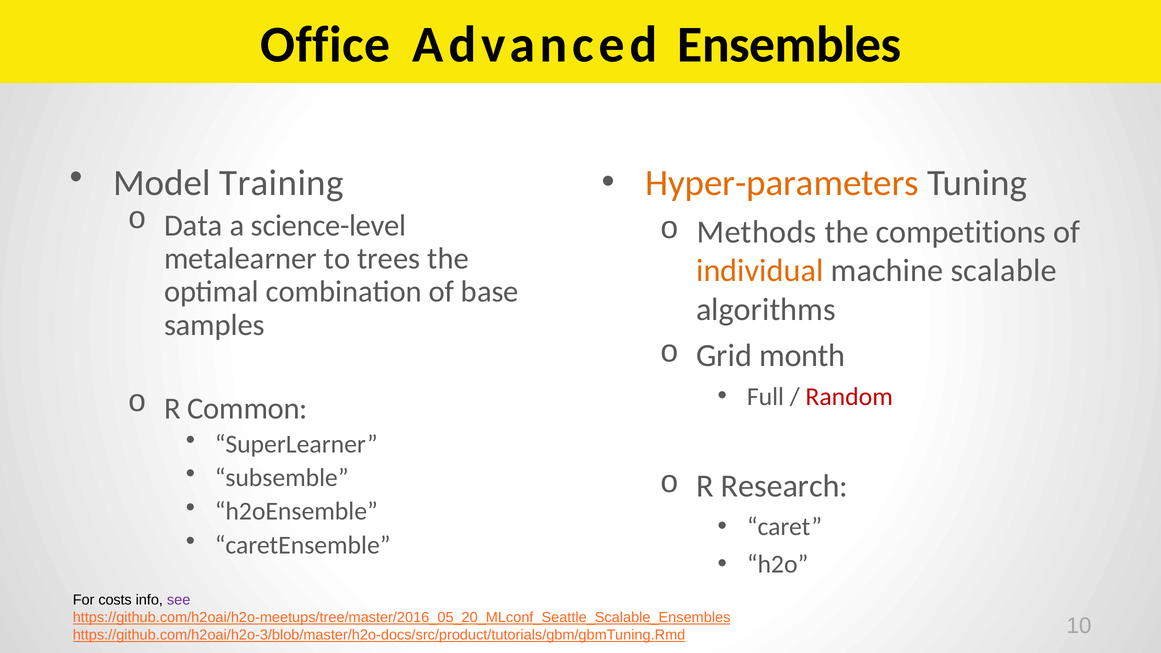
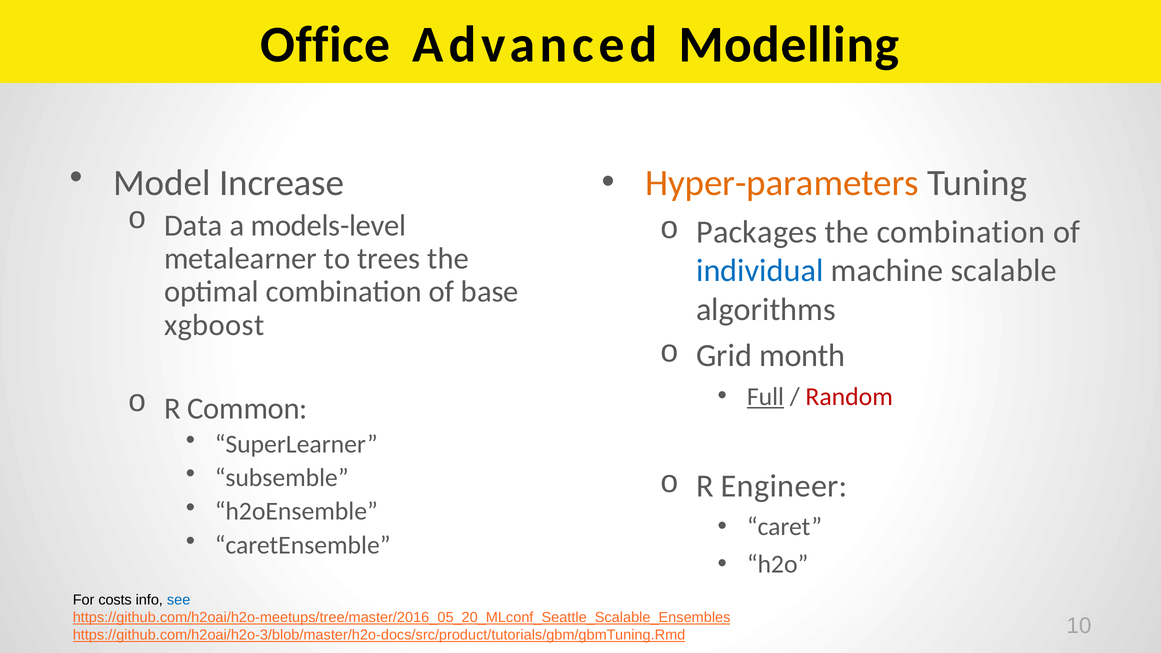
Ensembles: Ensembles -> Modelling (789, 45)
Training: Training -> Increase (282, 183)
science-level: science-level -> models-level (329, 226)
Methods: Methods -> Packages (757, 232)
the competitions: competitions -> combination (961, 232)
individual colour: orange -> blue (760, 271)
samples: samples -> xgboost (214, 325)
Full underline: none -> present (765, 397)
Research: Research -> Engineer (784, 486)
see colour: purple -> blue (179, 600)
